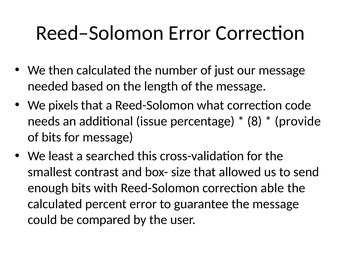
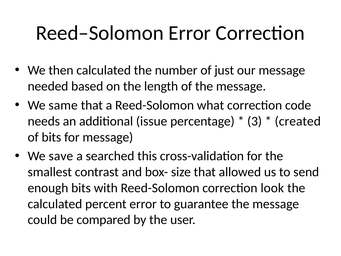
pixels: pixels -> same (63, 105)
8: 8 -> 3 (255, 121)
provide: provide -> created (298, 121)
least: least -> save (61, 156)
able: able -> look (272, 188)
